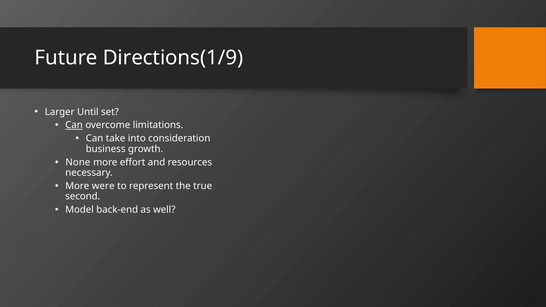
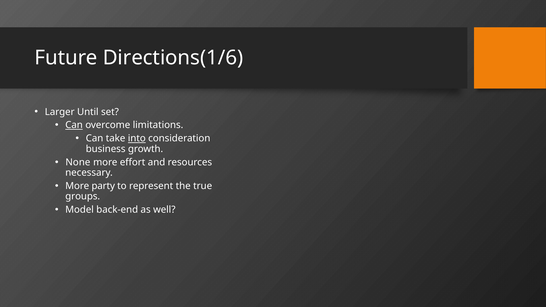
Directions(1/9: Directions(1/9 -> Directions(1/6 (173, 58)
into underline: none -> present (137, 138)
were: were -> party (103, 186)
second: second -> groups (83, 196)
